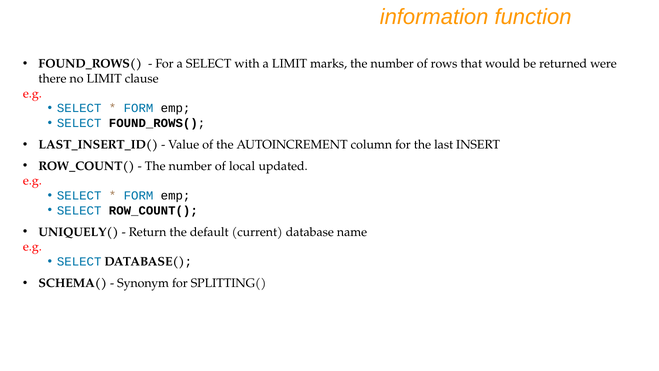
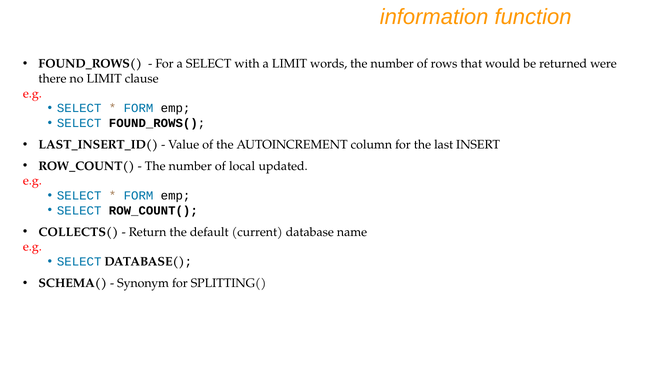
marks: marks -> words (329, 64)
UNIQUELY(: UNIQUELY( -> COLLECTS( (78, 232)
